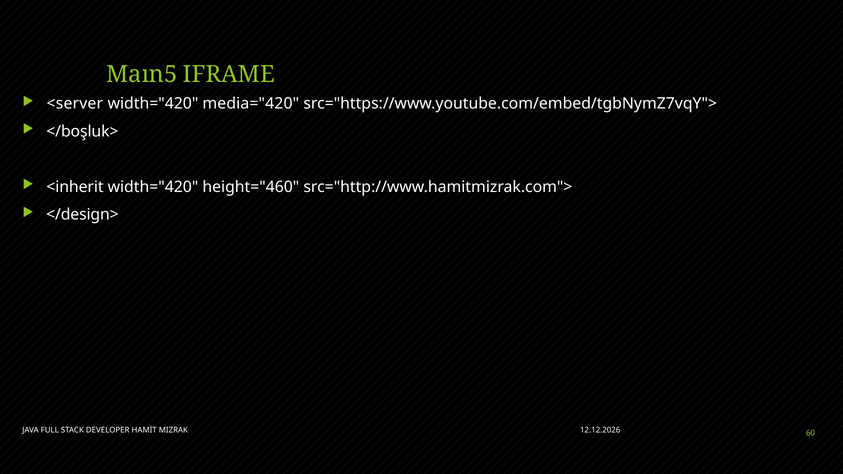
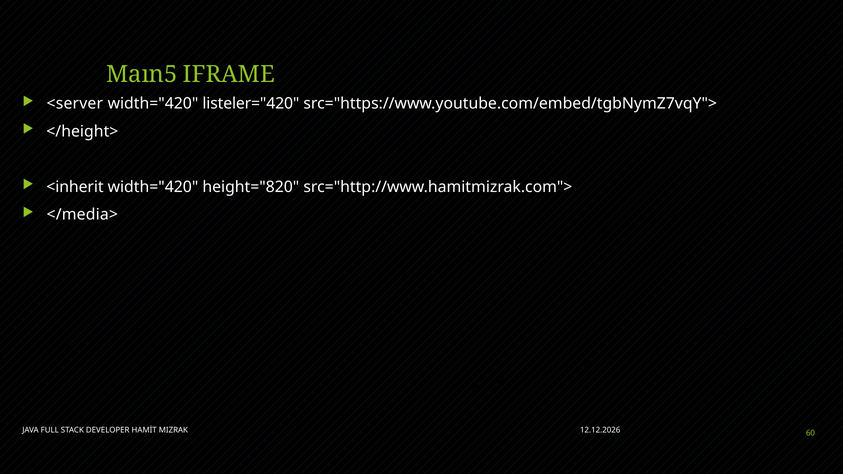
media="420: media="420 -> listeler="420 (251, 104)
</boşluk>: </boşluk> -> </height> (82, 132)
height="460: height="460 -> height="820 (251, 187)
</design>: </design> -> </media> (82, 215)
